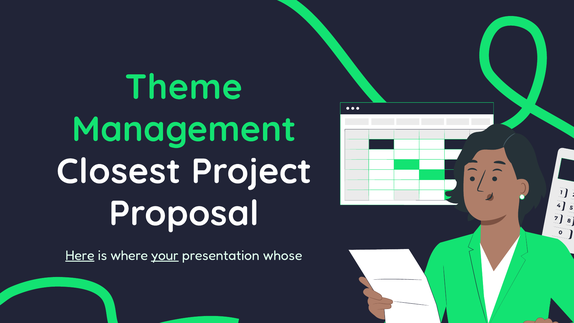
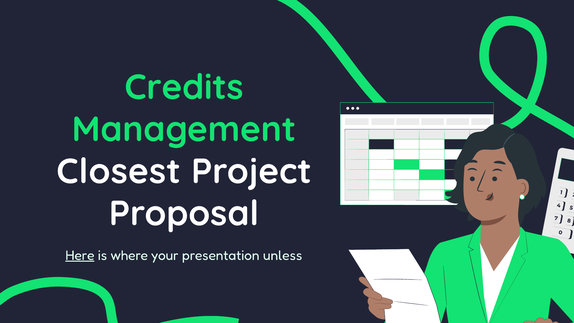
Theme: Theme -> Credits (184, 87)
your underline: present -> none (165, 255)
whose: whose -> unless (283, 255)
